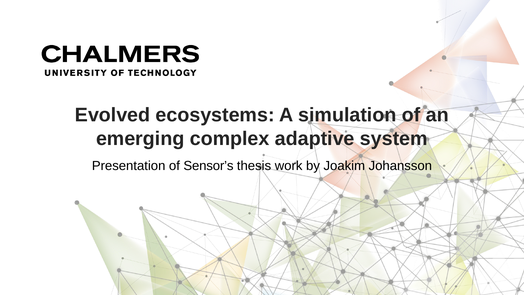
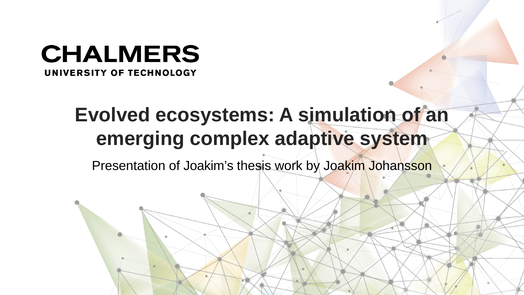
Sensor’s: Sensor’s -> Joakim’s (208, 166)
